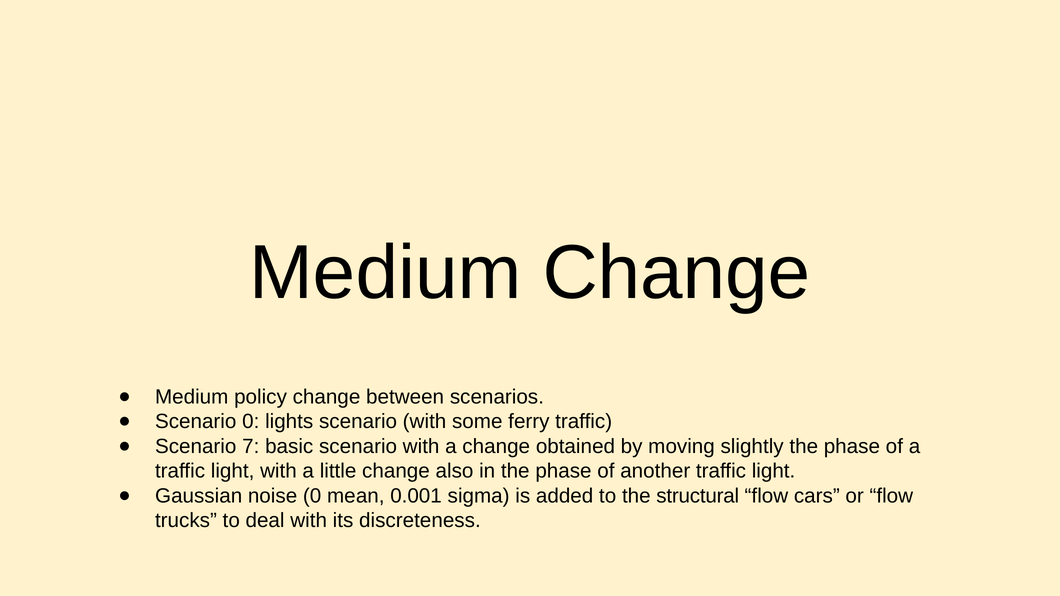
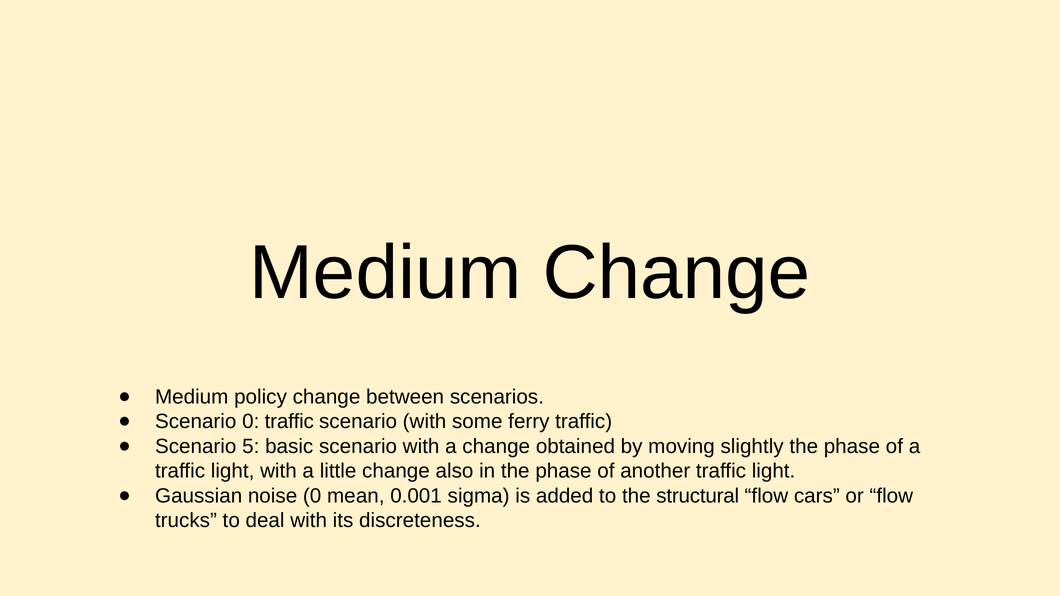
0 lights: lights -> traffic (289, 422)
7: 7 -> 5 (251, 447)
